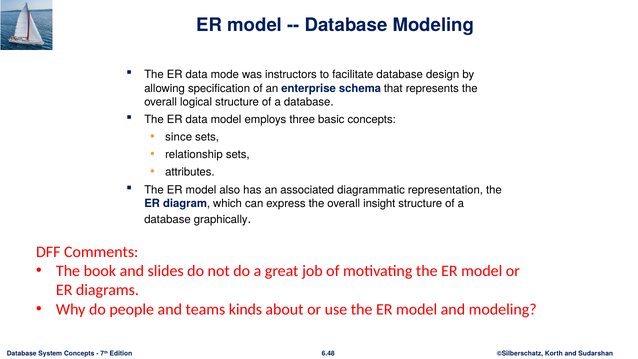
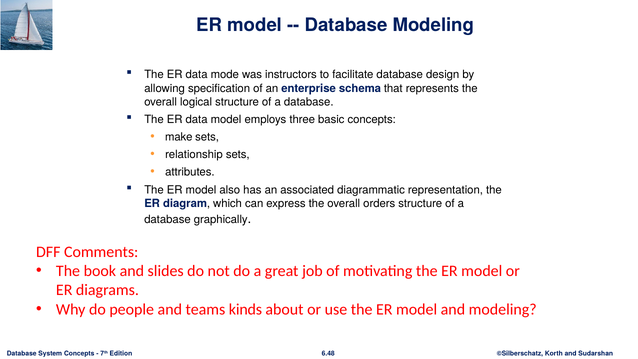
since: since -> make (179, 137)
insight: insight -> orders (379, 204)
